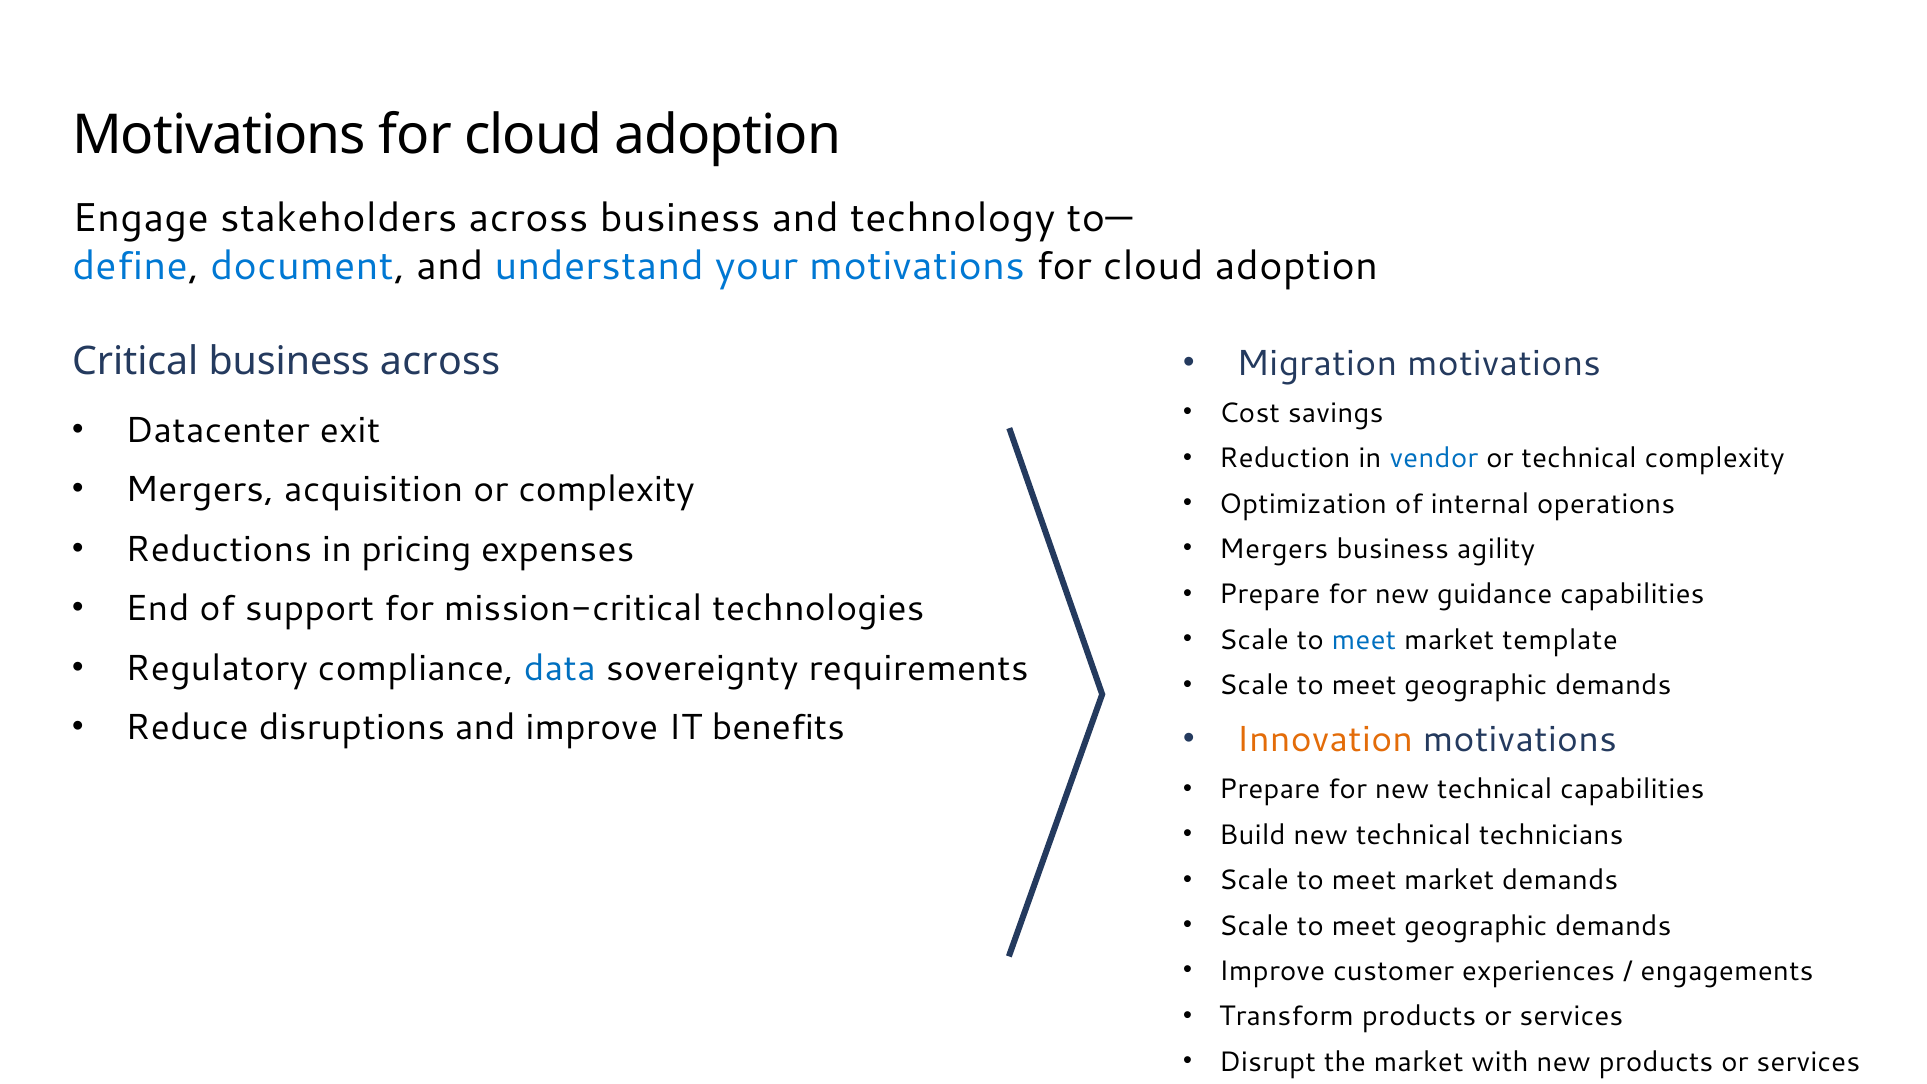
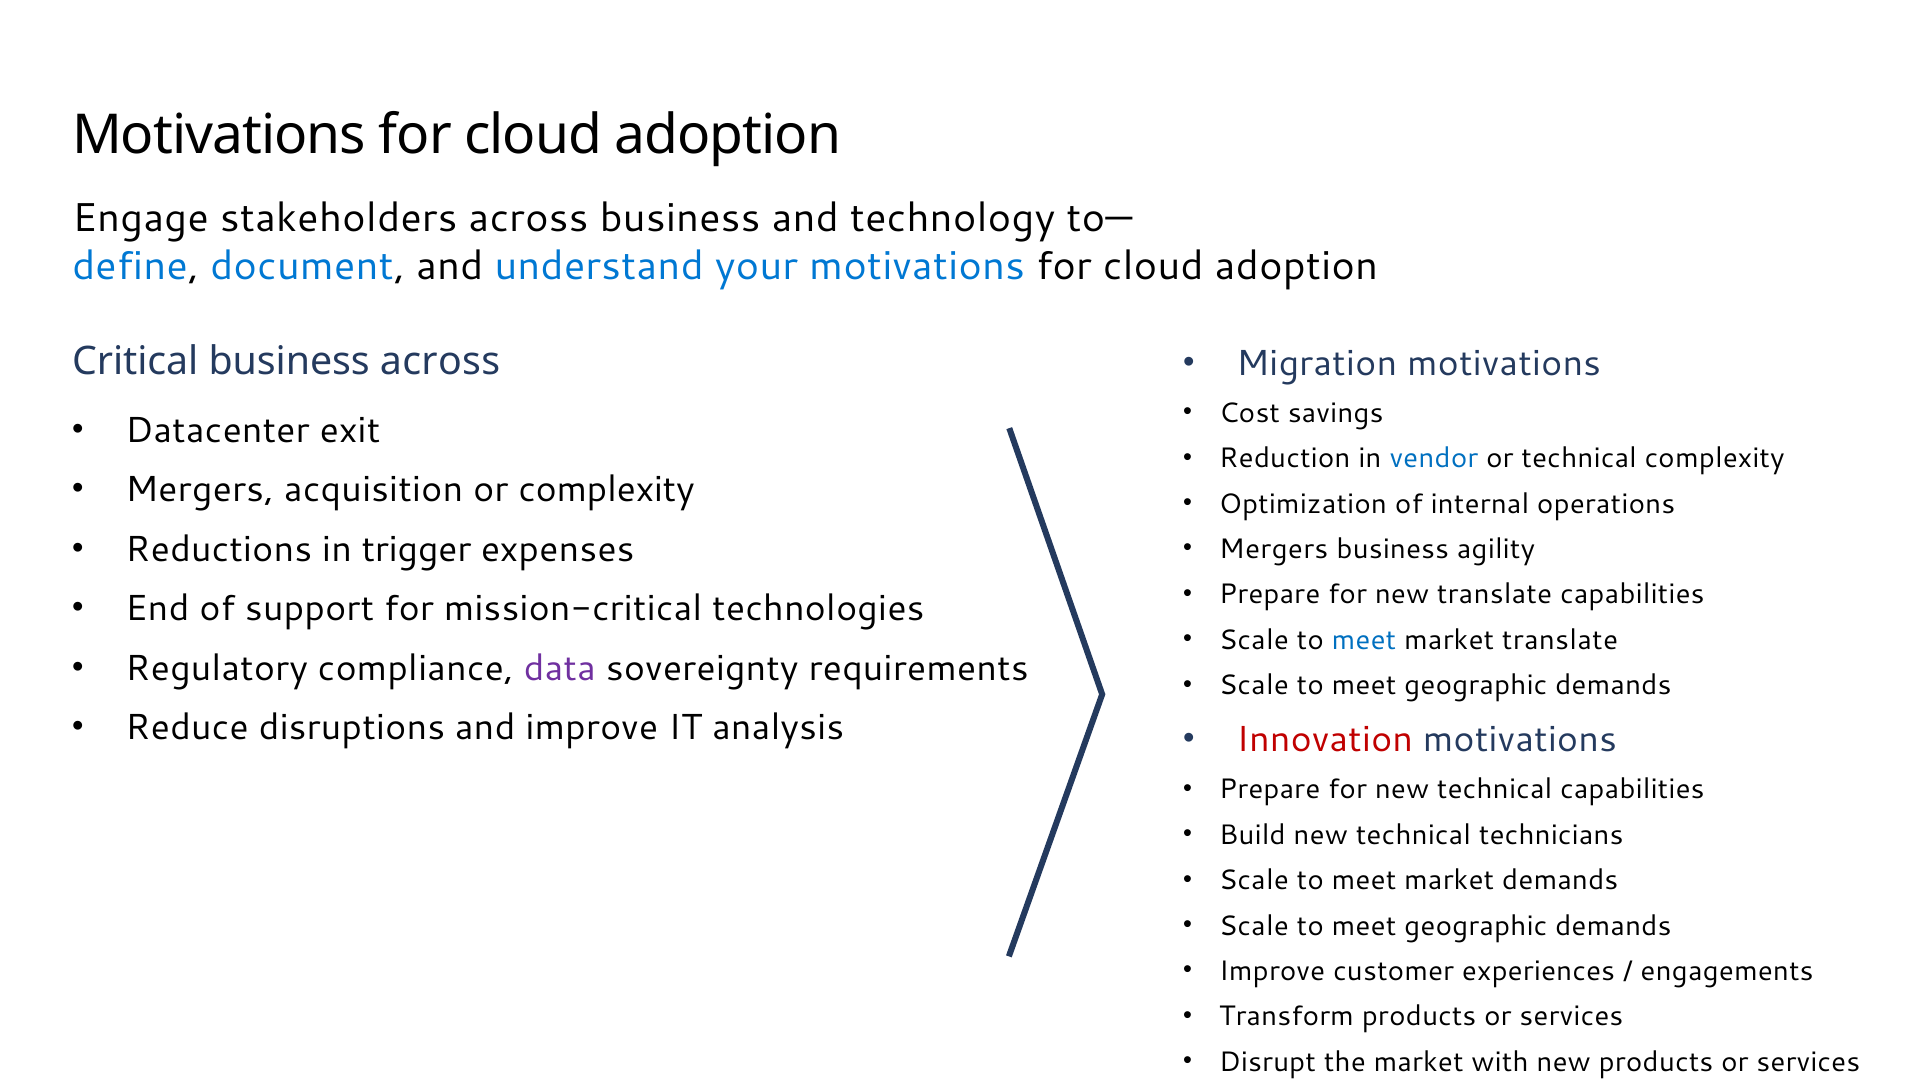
pricing: pricing -> trigger (416, 549)
new guidance: guidance -> translate (1495, 595)
market template: template -> translate (1560, 640)
data colour: blue -> purple (560, 668)
benefits: benefits -> analysis (778, 728)
Innovation colour: orange -> red (1325, 740)
